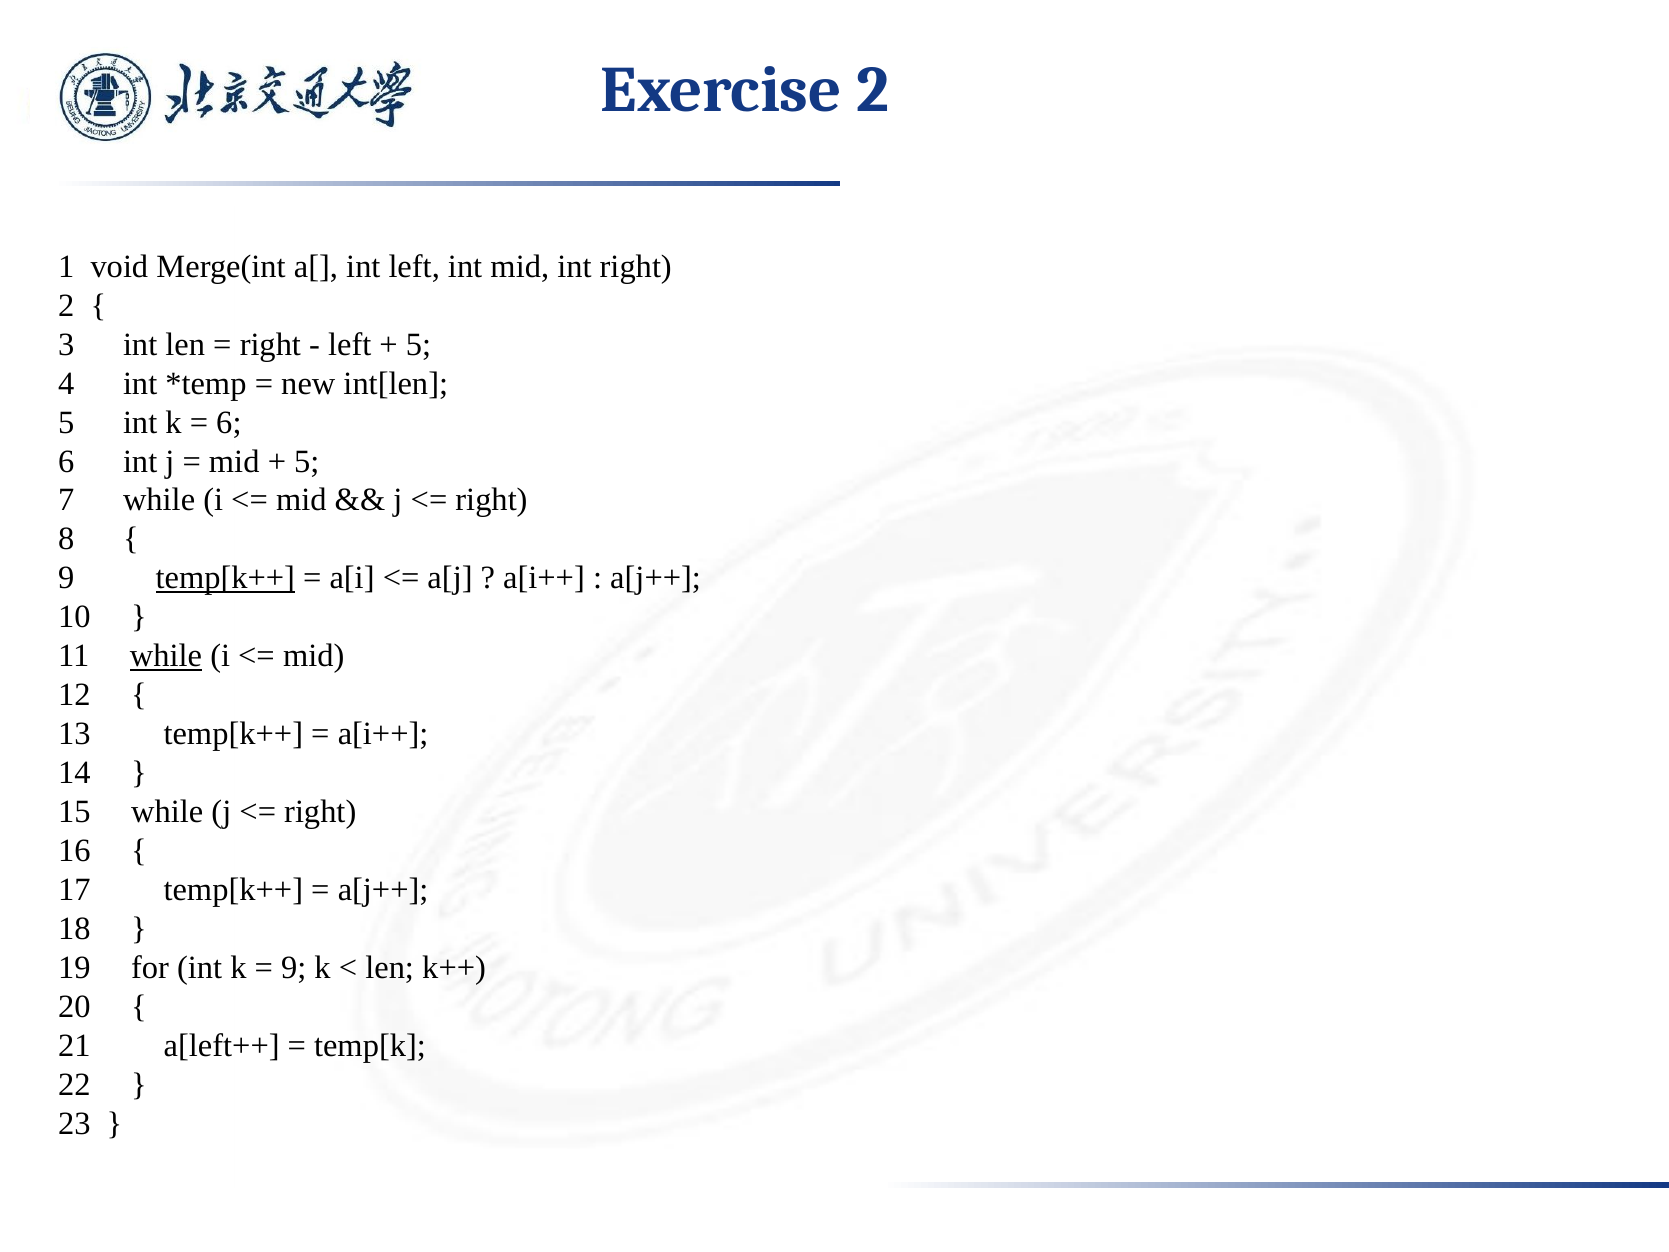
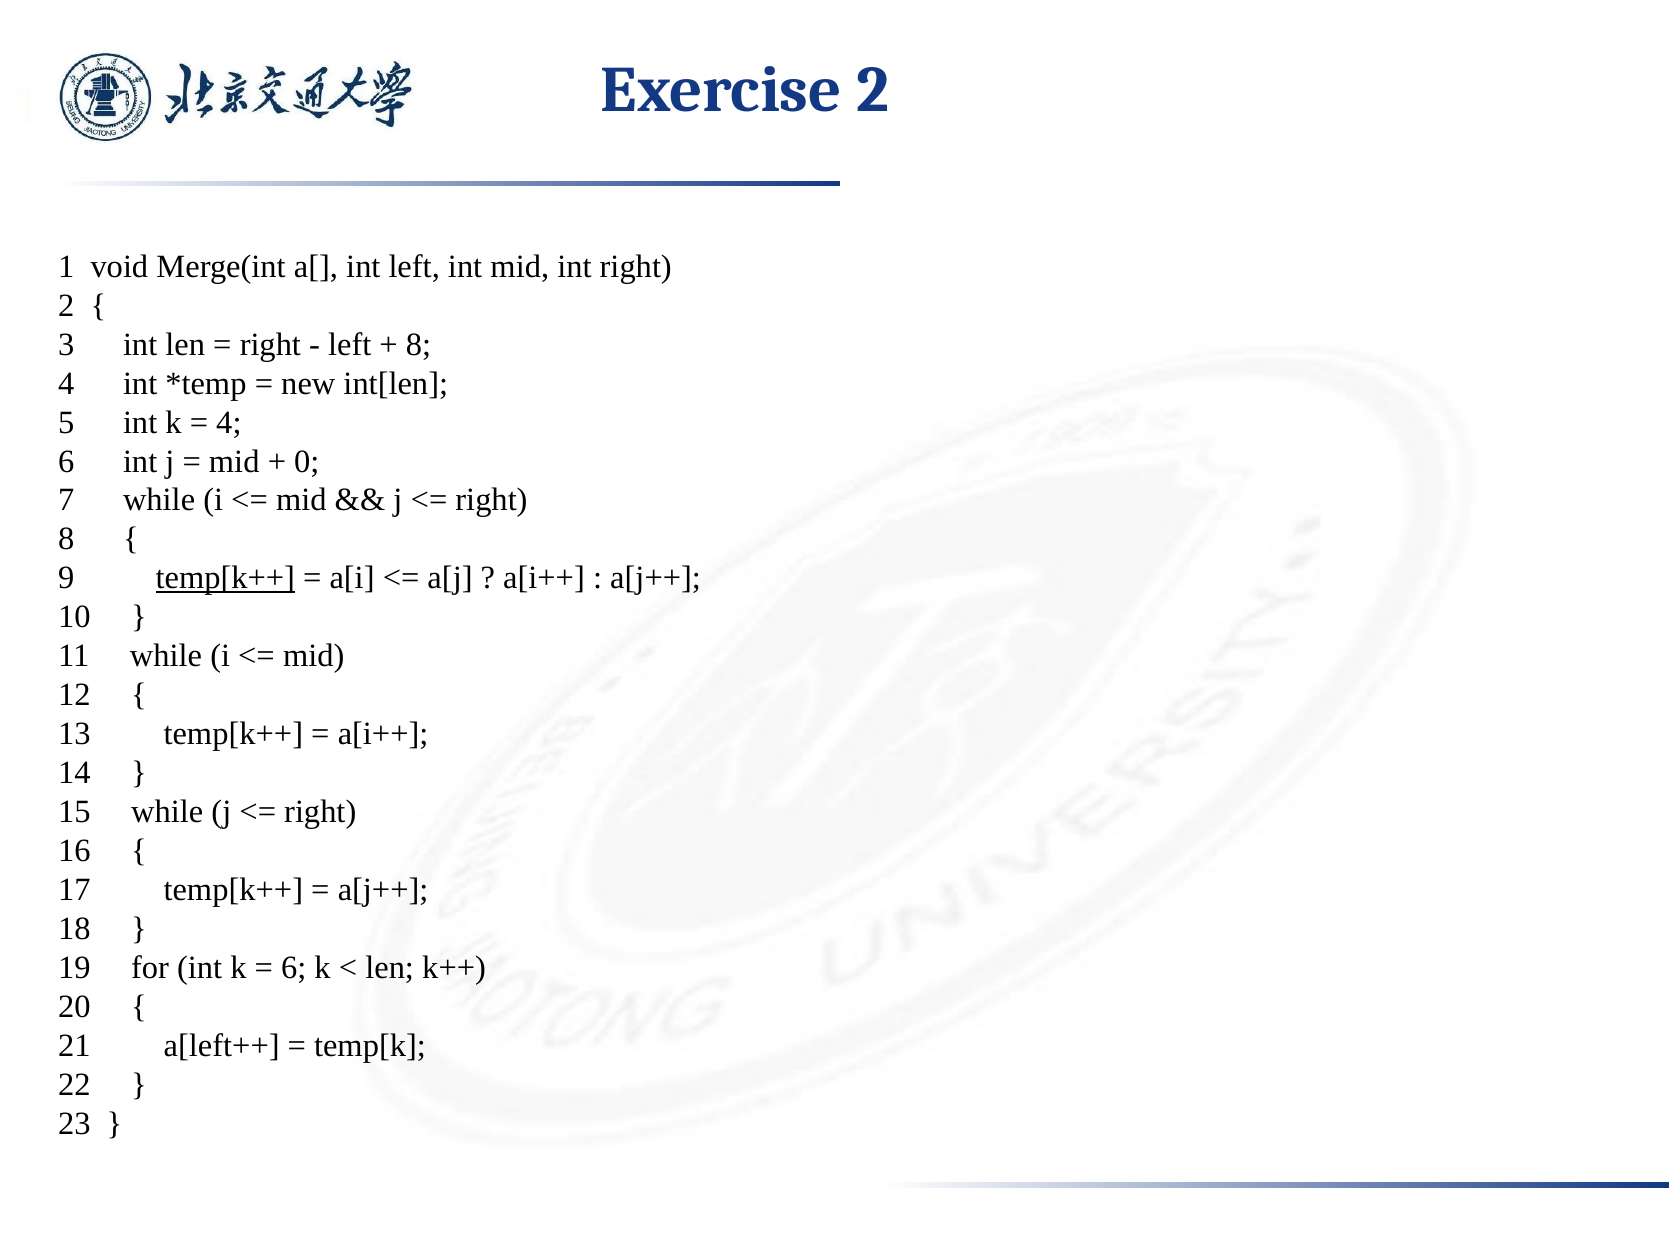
5: 5 -> 8 (419, 344)
6: 6 -> 4 (229, 422)
5: 5 -> 0 (307, 461)
while underline: present -> none (166, 656)
9: 9 -> 6 (294, 968)
